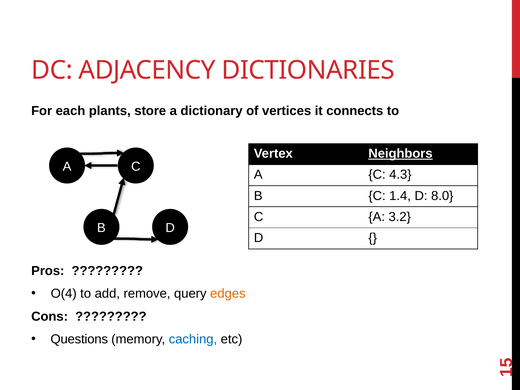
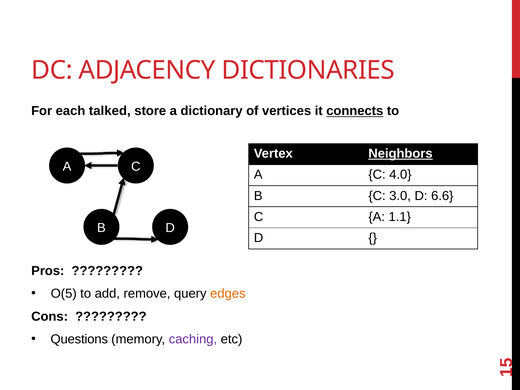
plants: plants -> talked (110, 111)
connects underline: none -> present (355, 111)
4.3: 4.3 -> 4.0 (400, 175)
1.4: 1.4 -> 3.0 (400, 196)
8.0: 8.0 -> 6.6 (442, 196)
3.2: 3.2 -> 1.1 (400, 217)
O(4: O(4 -> O(5 (64, 294)
caching colour: blue -> purple (193, 339)
